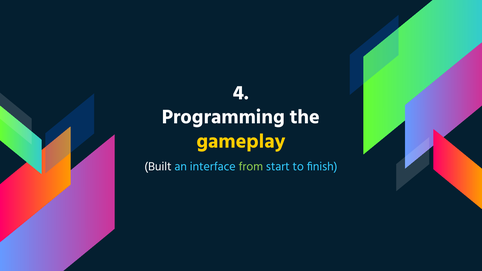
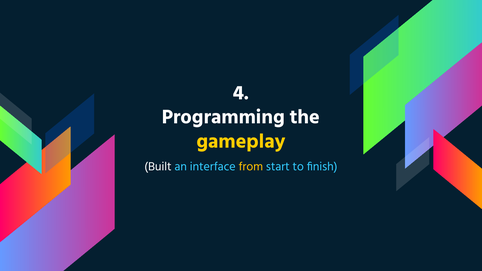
from colour: light green -> yellow (251, 167)
